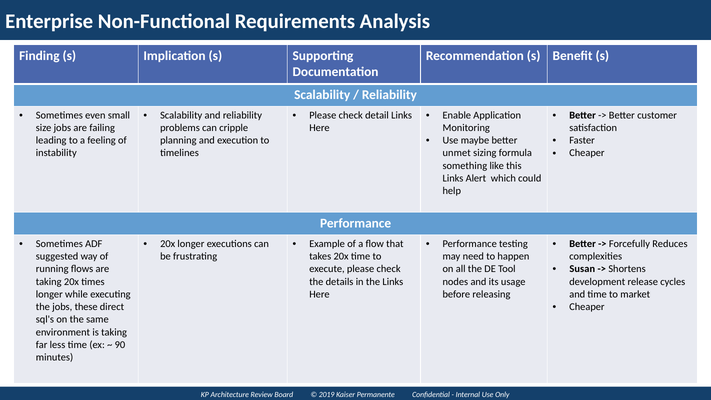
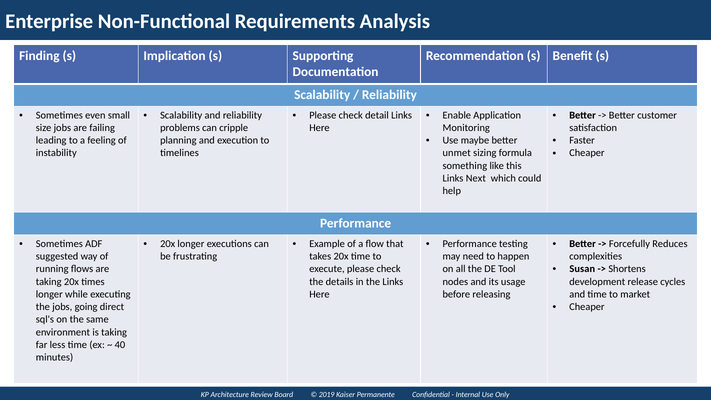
Alert: Alert -> Next (476, 178)
these: these -> going (86, 307)
90: 90 -> 40 (120, 345)
